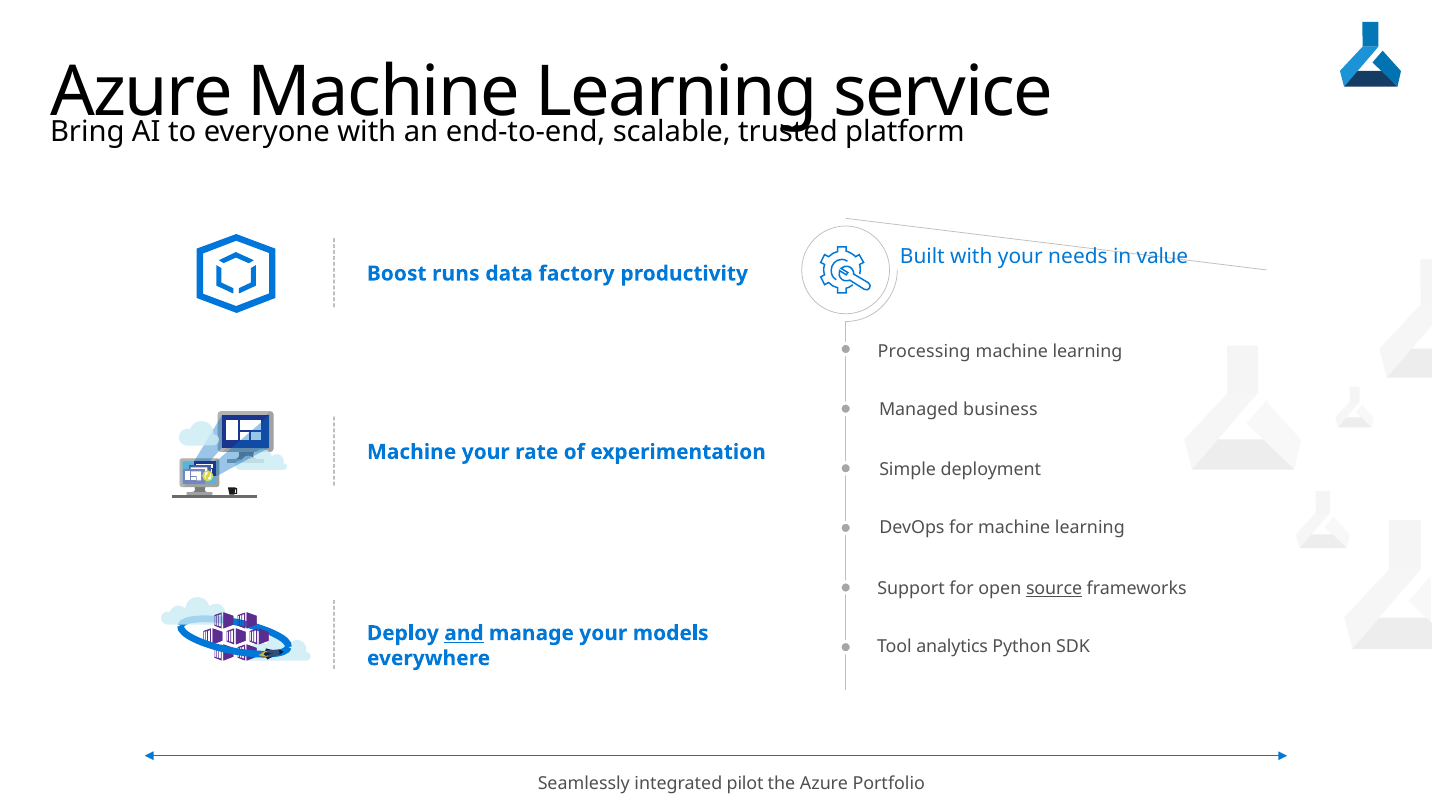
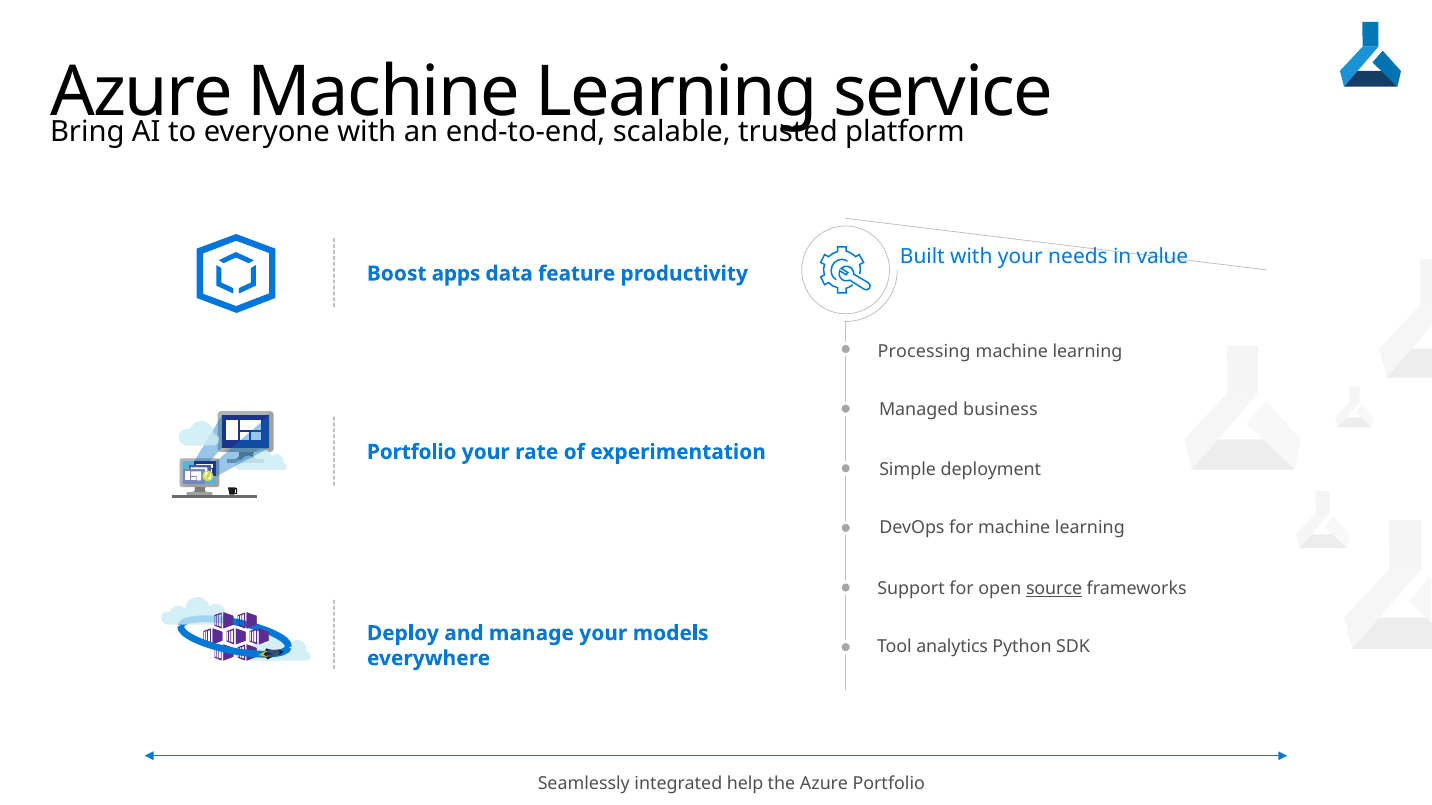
runs: runs -> apps (456, 274)
factory: factory -> feature (577, 274)
Machine: Machine -> Portfolio (412, 452)
and underline: present -> none (464, 634)
pilot: pilot -> help (745, 784)
